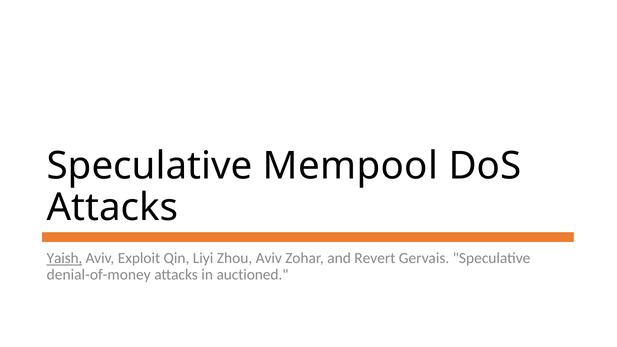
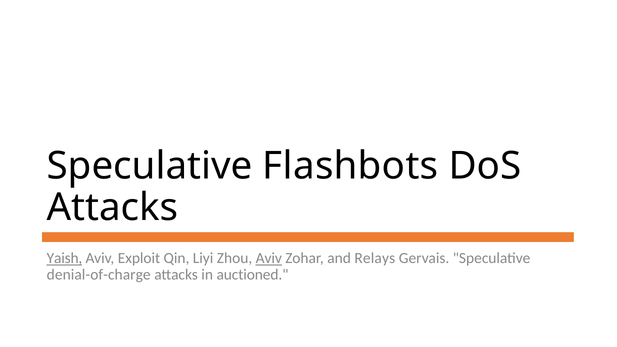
Mempool: Mempool -> Flashbots (350, 166)
Aviv underline: none -> present (269, 258)
Revert: Revert -> Relays (375, 258)
denial-of-money: denial-of-money -> denial-of-charge (99, 275)
